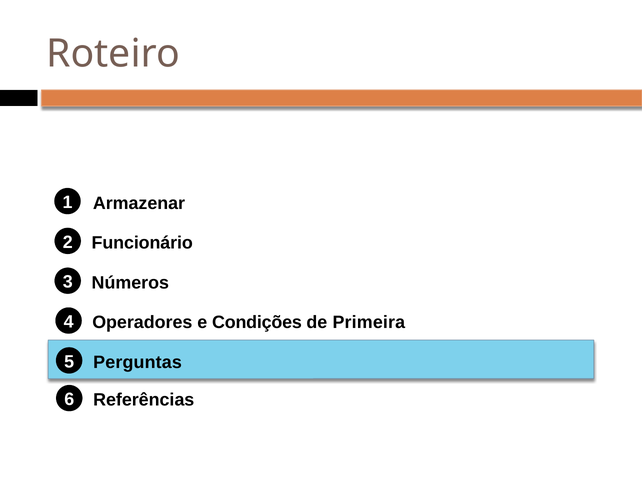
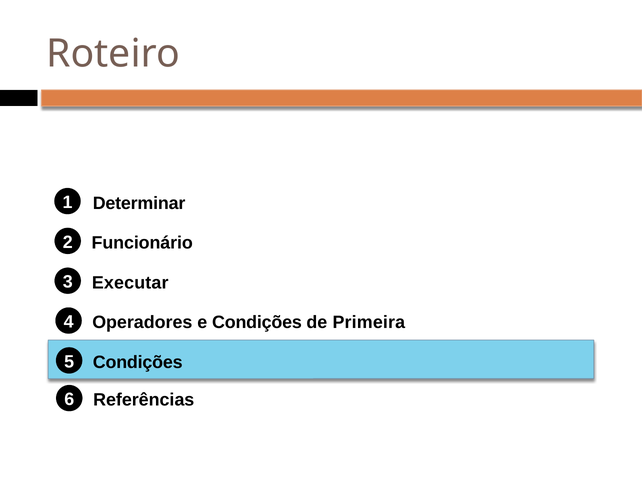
Armazenar: Armazenar -> Determinar (139, 203)
Números: Números -> Executar (130, 282)
5 Perguntas: Perguntas -> Condições (138, 362)
